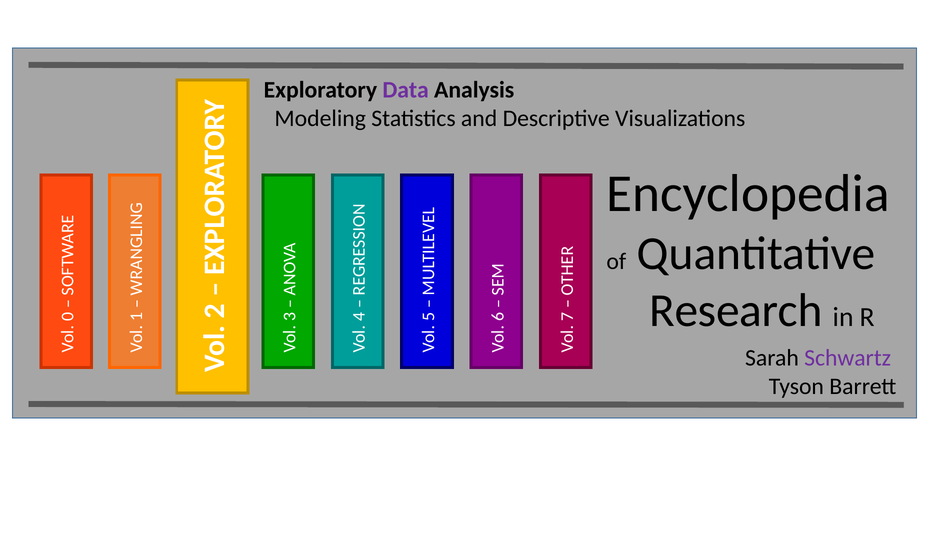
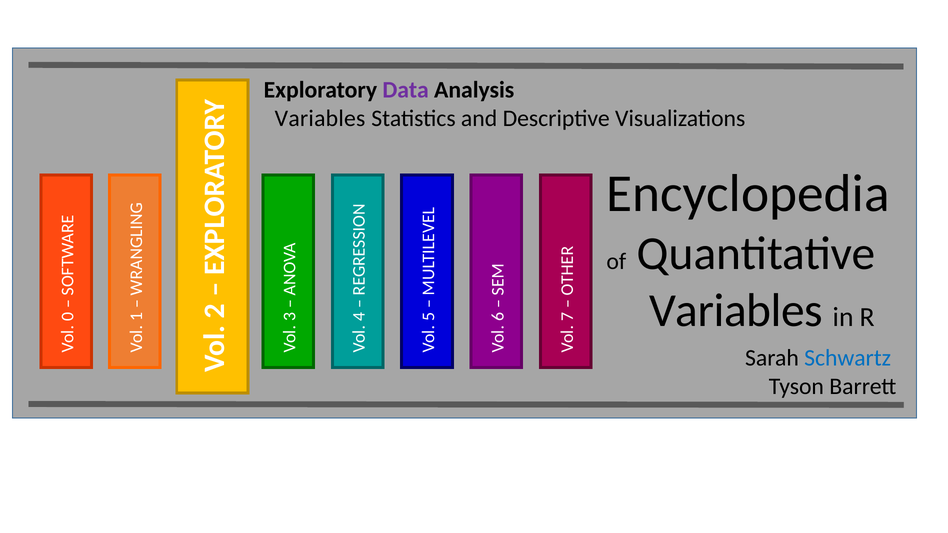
Modeling: Modeling -> Variables (320, 118)
Research: Research -> Variables (736, 311)
Schwartz colour: purple -> blue (848, 358)
